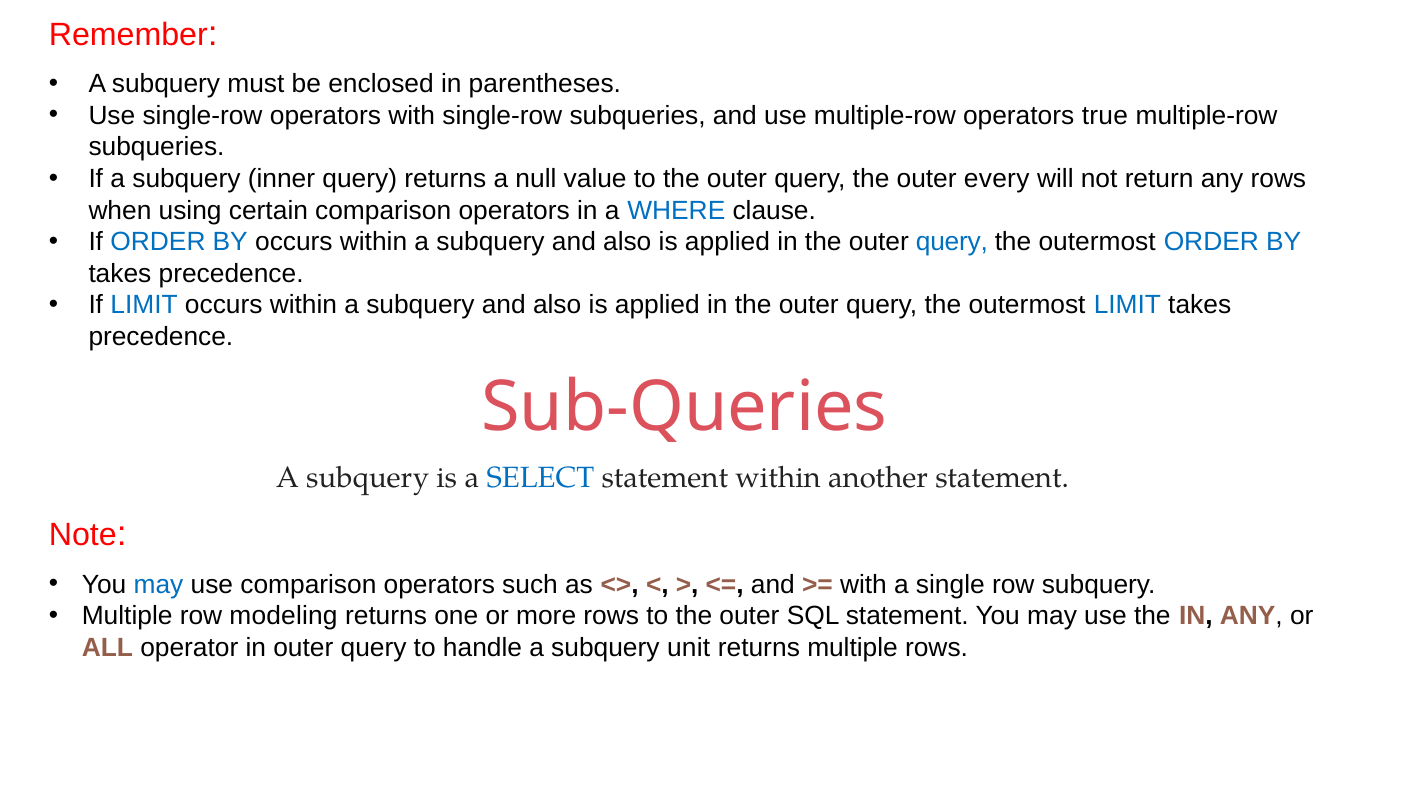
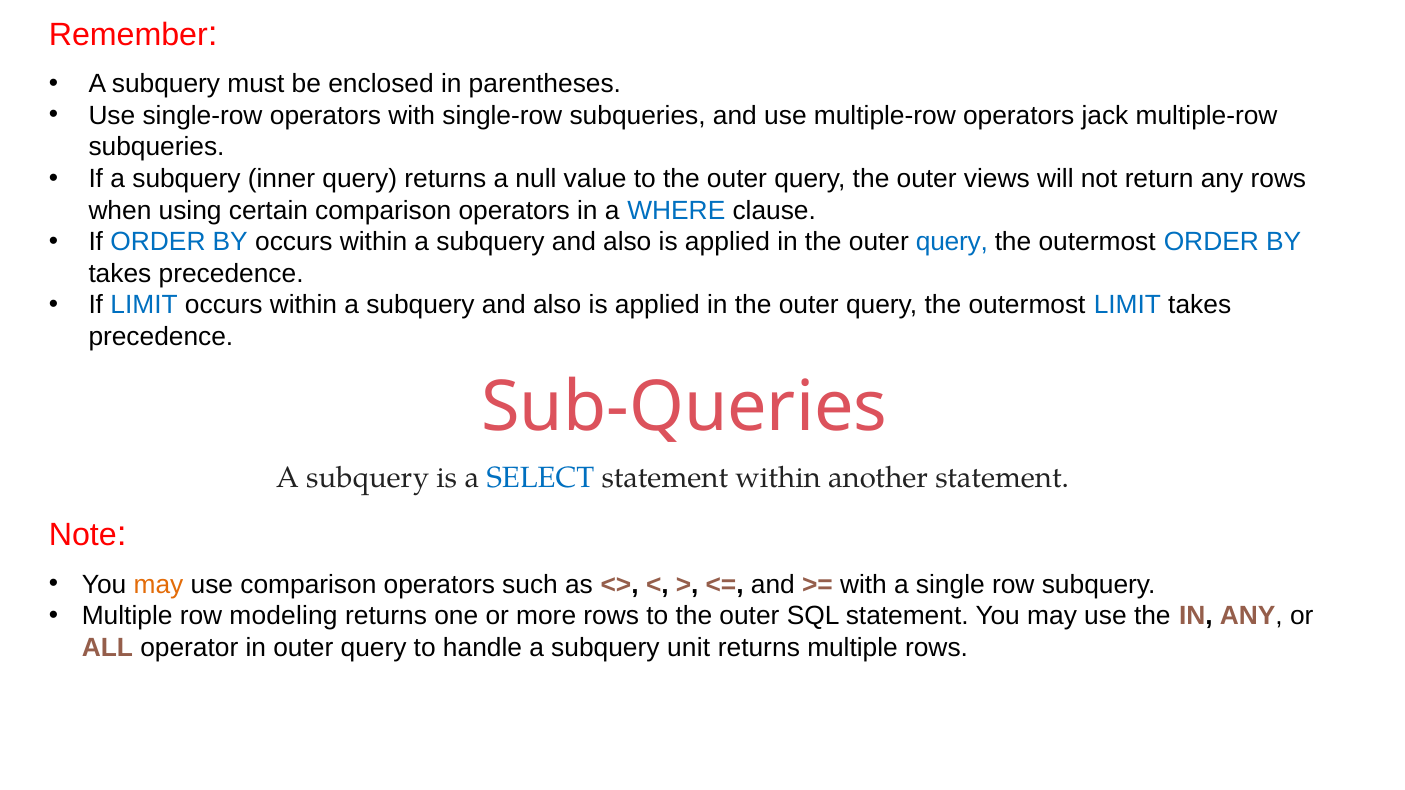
true: true -> jack (1105, 116)
every: every -> views (997, 179)
may colour: blue -> orange (158, 585)
